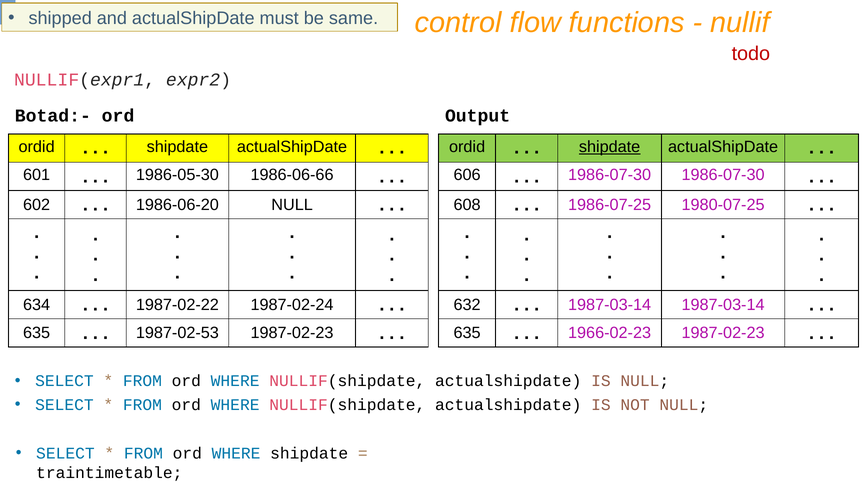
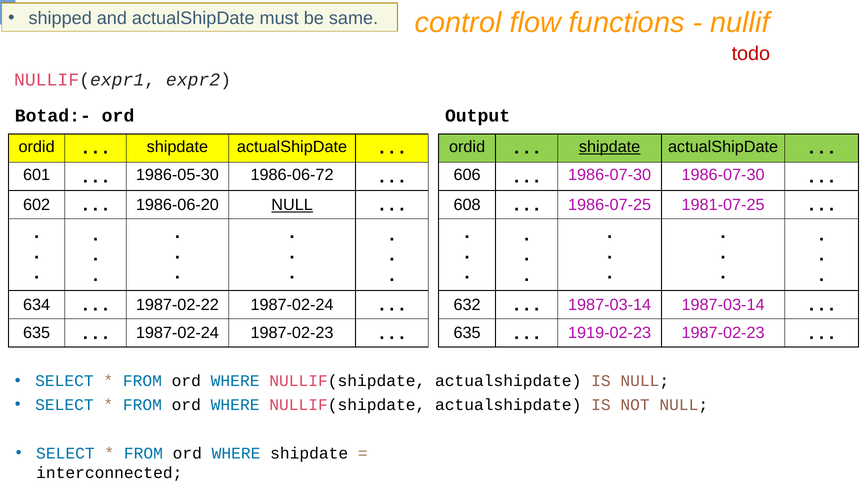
1986-06-66: 1986-06-66 -> 1986-06-72 (292, 175)
NULL underline: none -> present (292, 205)
1980-07-25: 1980-07-25 -> 1981-07-25 (723, 205)
1987-02-53: 1987-02-53 -> 1987-02-24 (177, 333)
1966-02-23: 1966-02-23 -> 1919-02-23 (610, 333)
traintimetable: traintimetable -> interconnected (109, 472)
